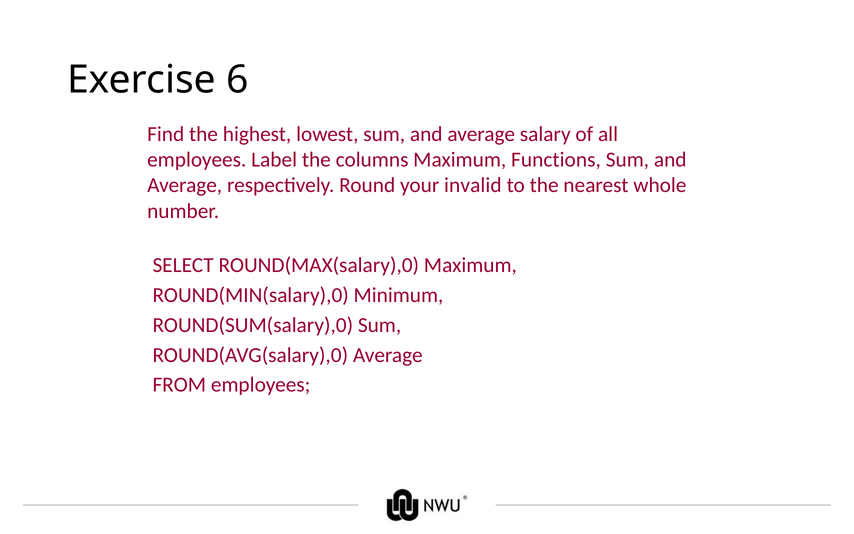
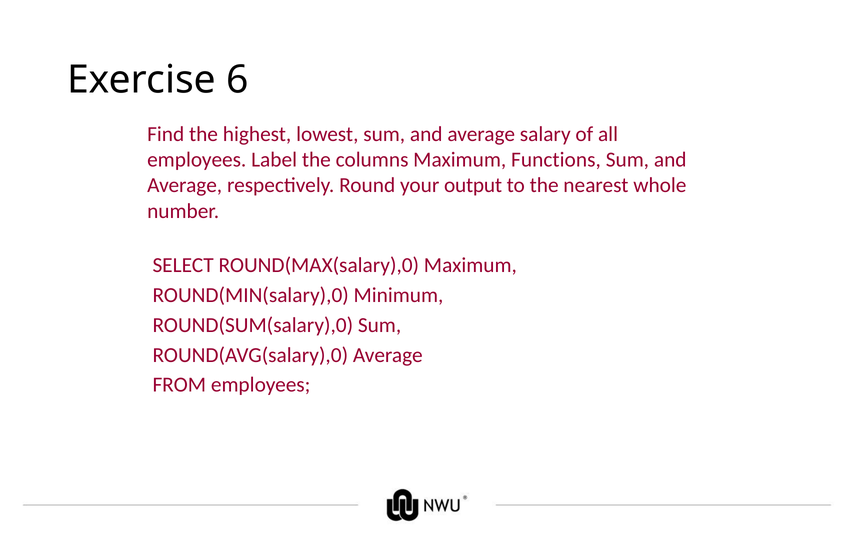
invalid: invalid -> output (473, 185)
